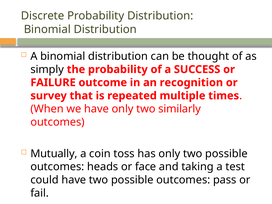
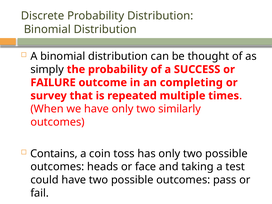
recognition: recognition -> completing (191, 83)
Mutually: Mutually -> Contains (54, 154)
